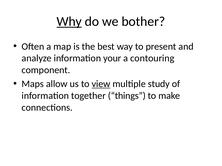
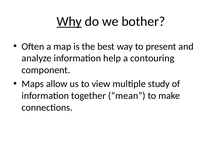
your: your -> help (112, 58)
view underline: present -> none (101, 84)
things: things -> mean (127, 96)
